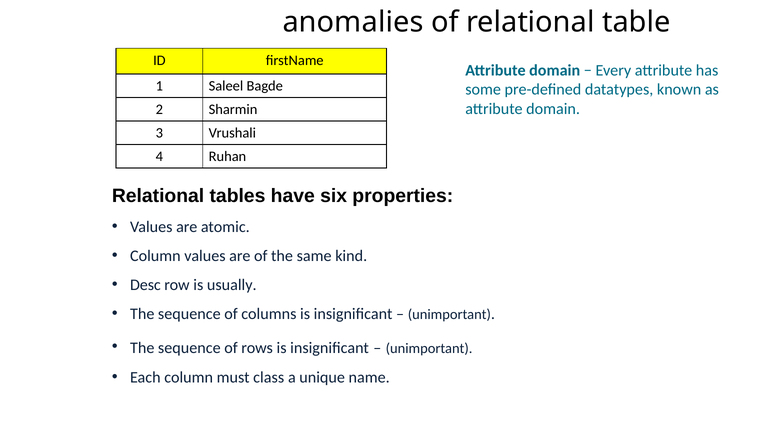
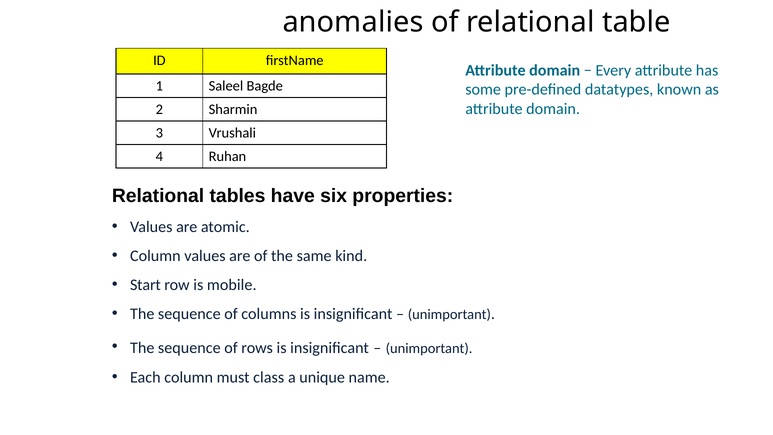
Desc: Desc -> Start (145, 285)
usually: usually -> mobile (232, 285)
